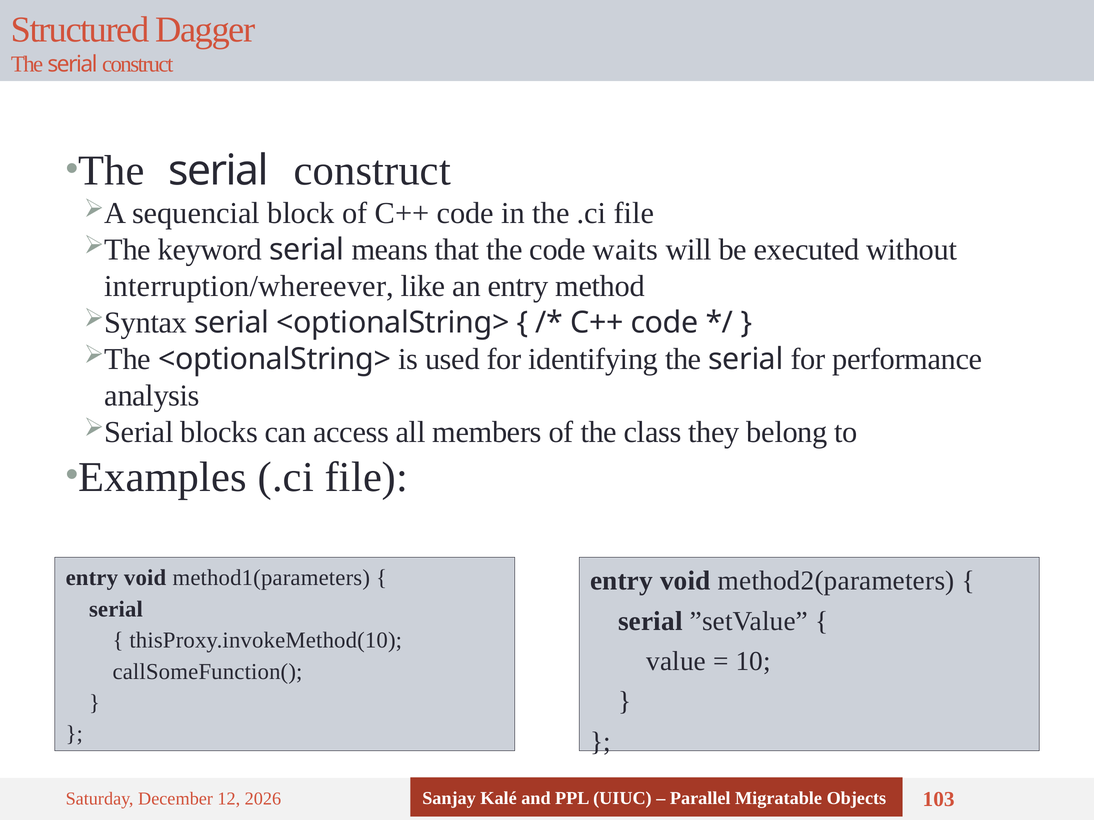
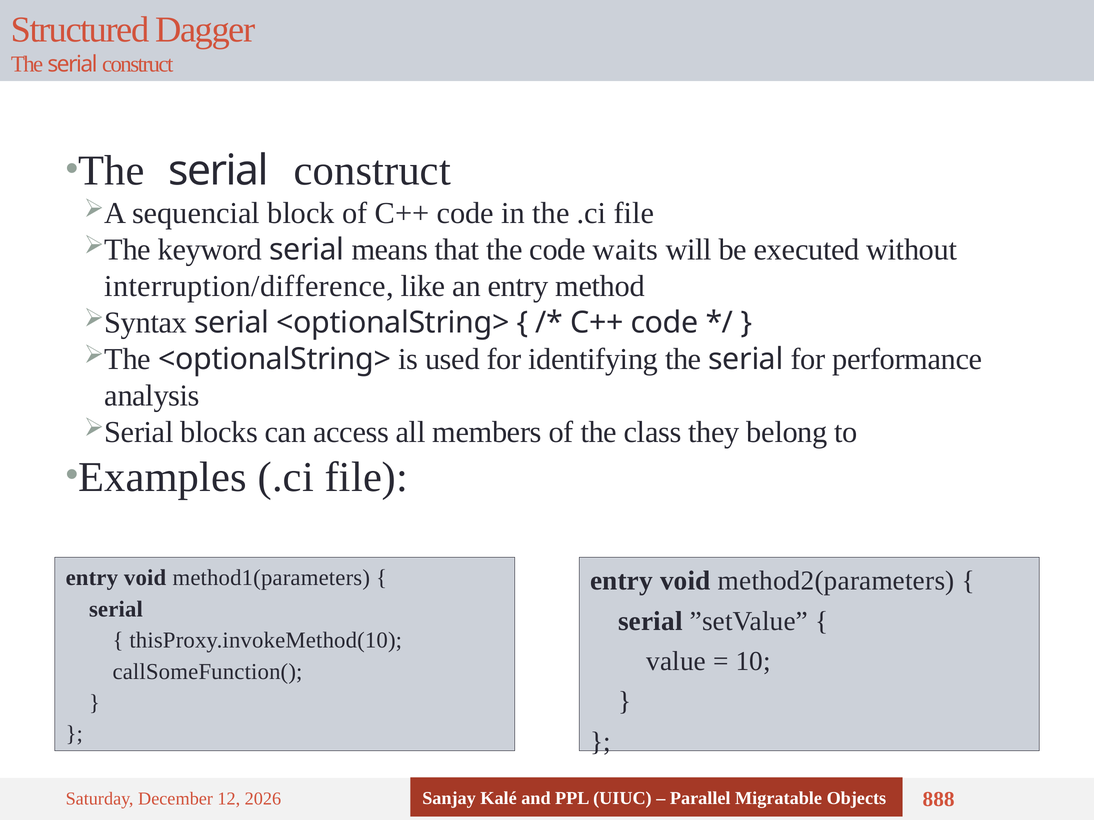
interruption/whereever: interruption/whereever -> interruption/difference (249, 287)
103: 103 -> 888 (939, 800)
